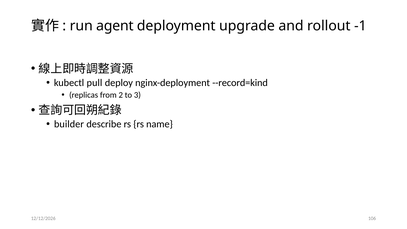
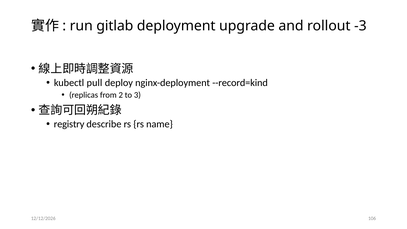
agent: agent -> gitlab (115, 26)
-1: -1 -> -3 (360, 26)
builder: builder -> registry (69, 124)
